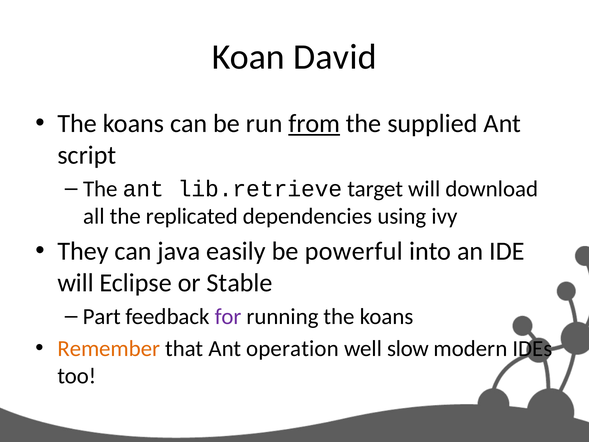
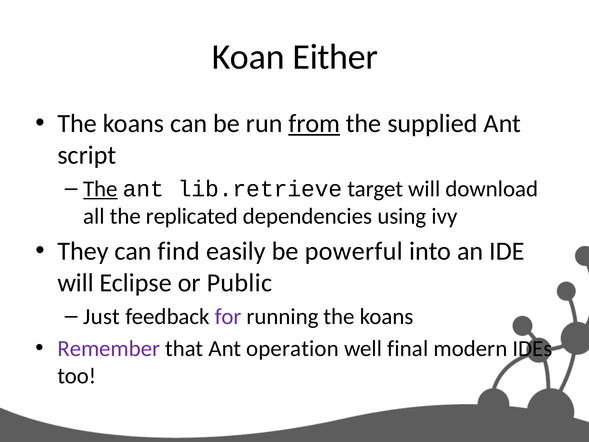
David: David -> Either (335, 57)
The underline: none -> present (100, 189)
java: java -> find (179, 251)
Stable: Stable -> Public (239, 283)
Part: Part -> Just (102, 316)
Remember colour: orange -> purple (109, 348)
slow: slow -> final (408, 348)
